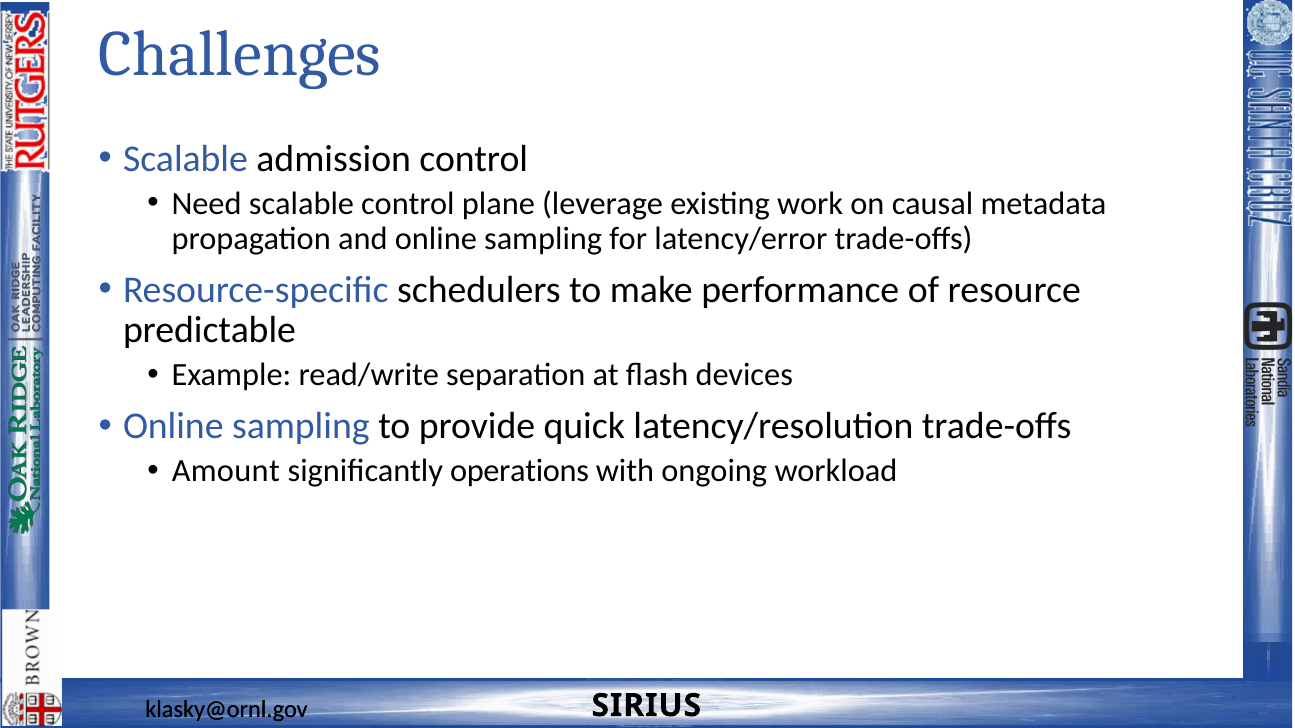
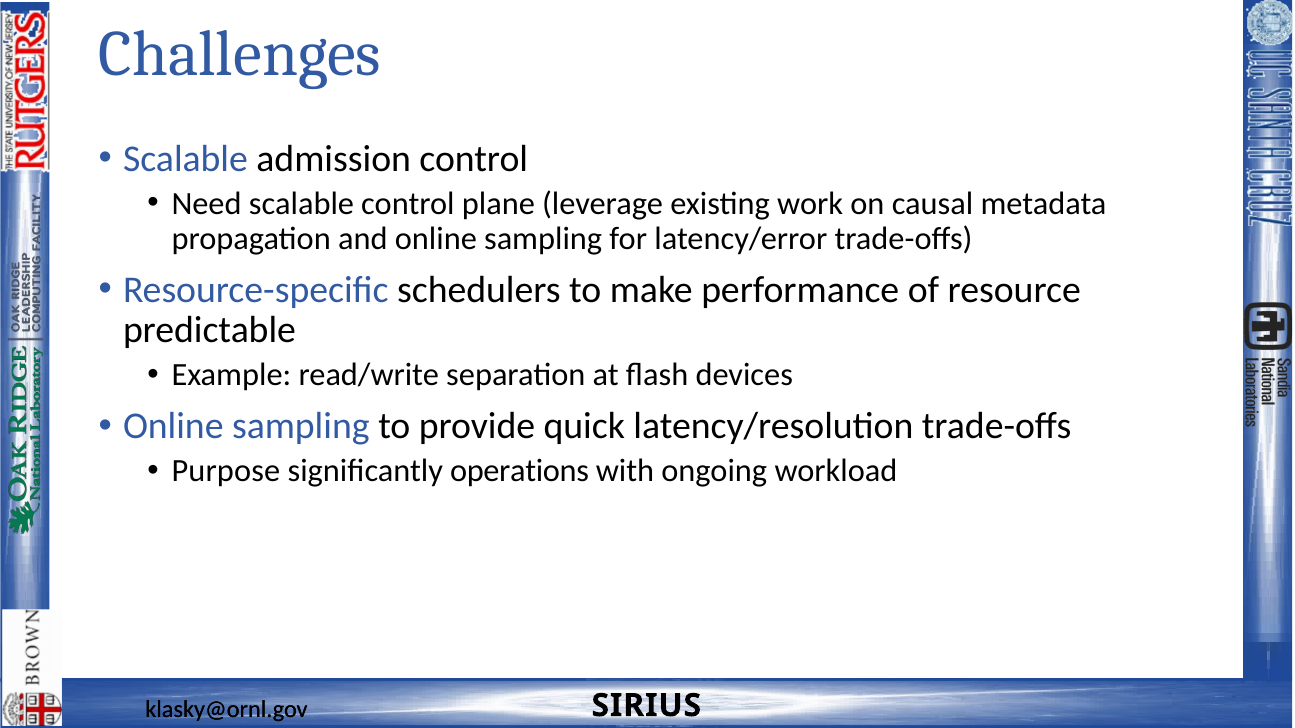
Amount: Amount -> Purpose (226, 471)
